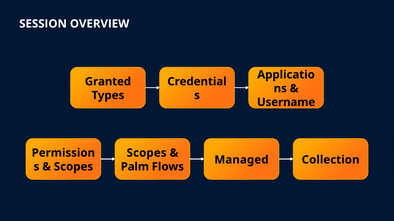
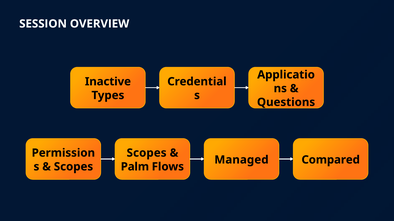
Granted: Granted -> Inactive (108, 82)
Username: Username -> Questions (286, 102)
Collection: Collection -> Compared (331, 160)
